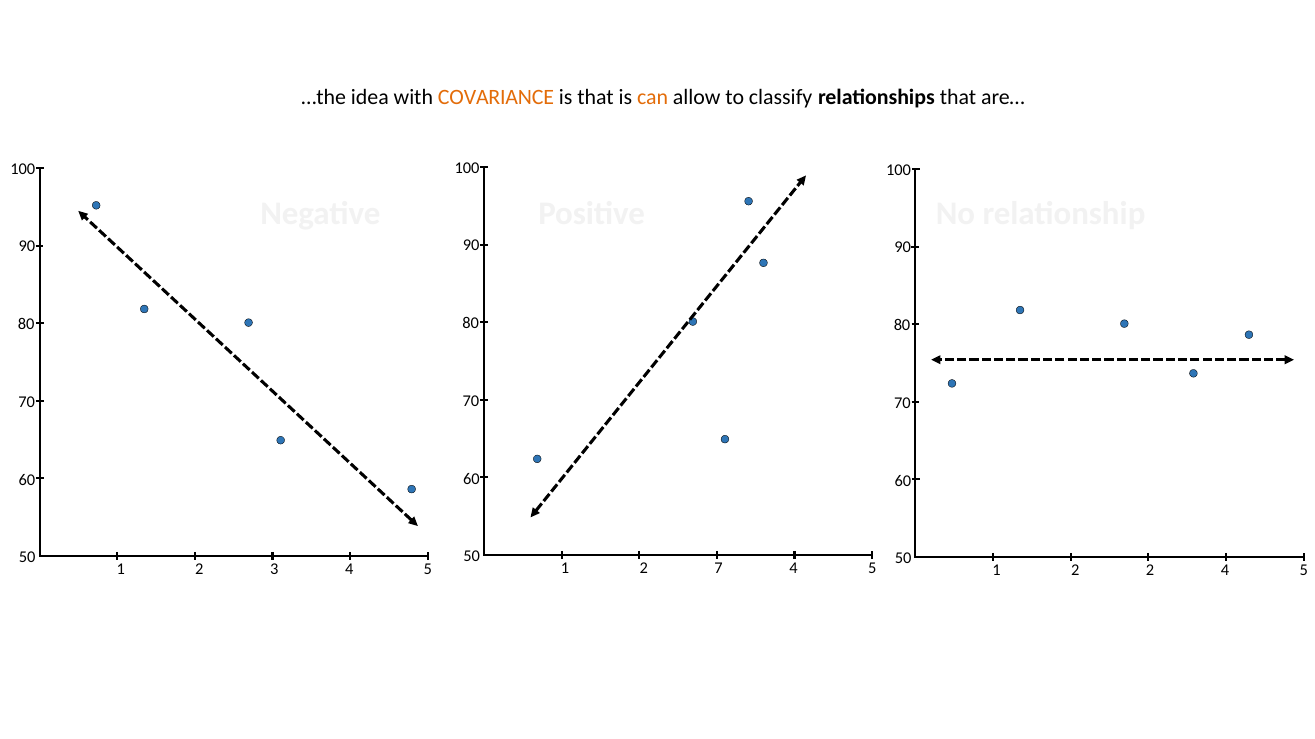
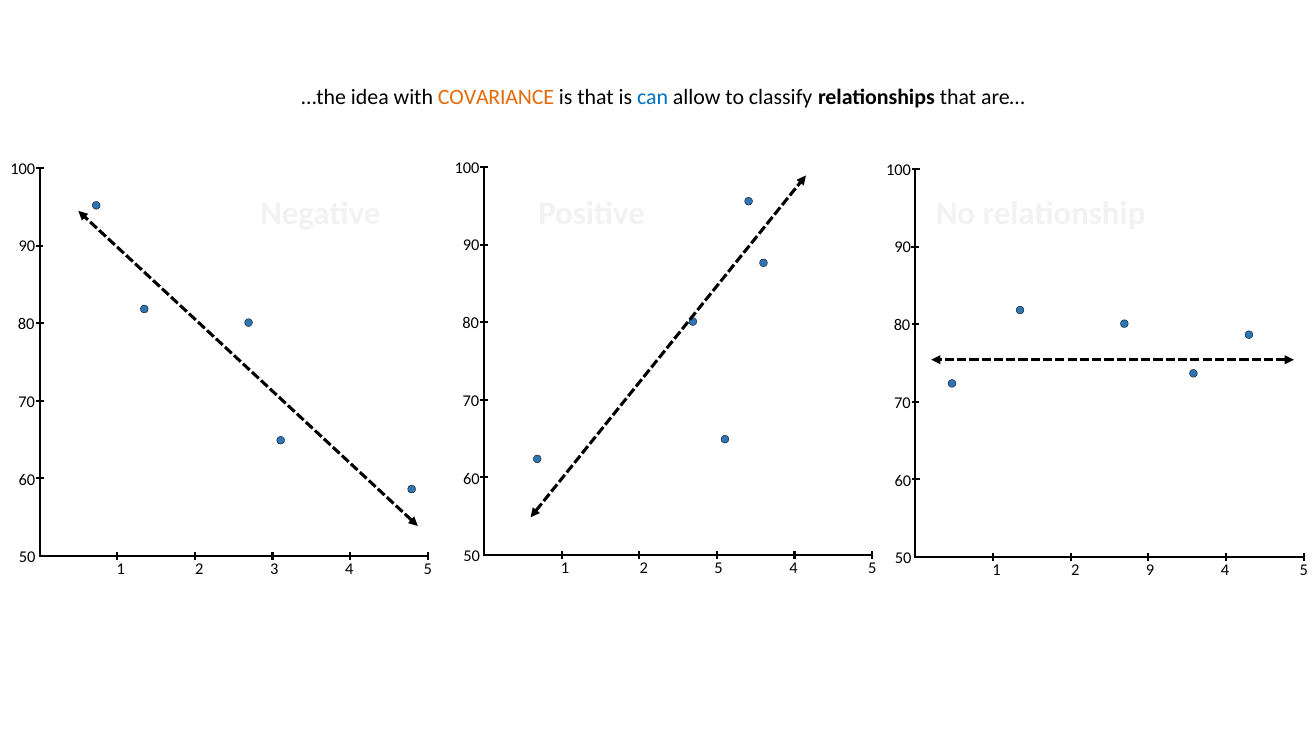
can colour: orange -> blue (653, 98)
2 7: 7 -> 5 (719, 569)
2 2: 2 -> 9 (1150, 571)
